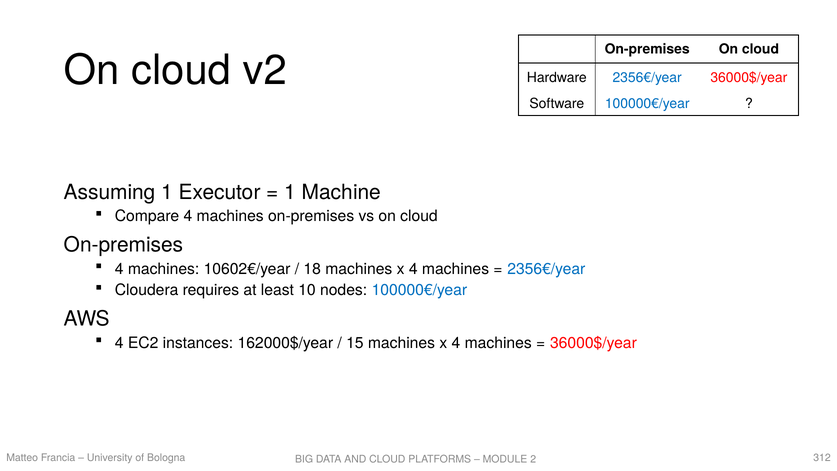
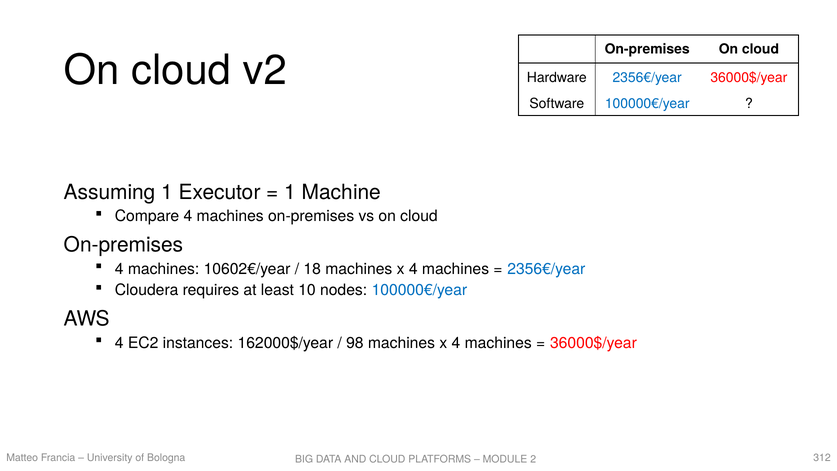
15: 15 -> 98 (355, 343)
